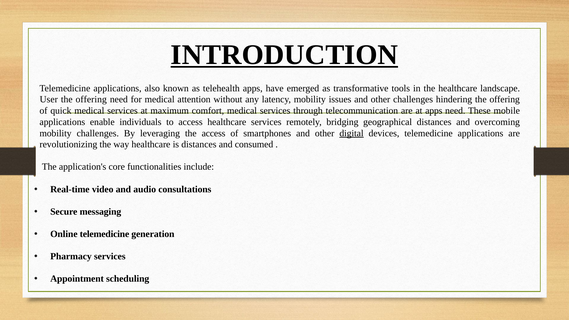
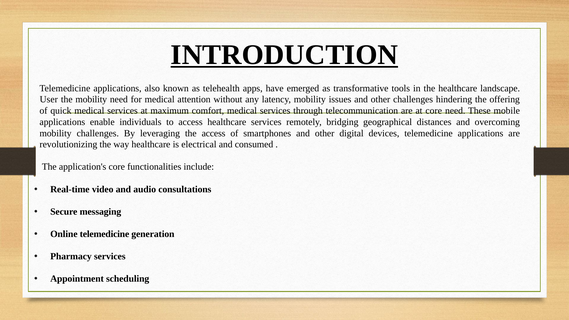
offering: offering -> mobility (91, 100)
at apps: apps -> core (434, 111)
digital underline: present -> none (351, 133)
is distances: distances -> electrical (199, 145)
